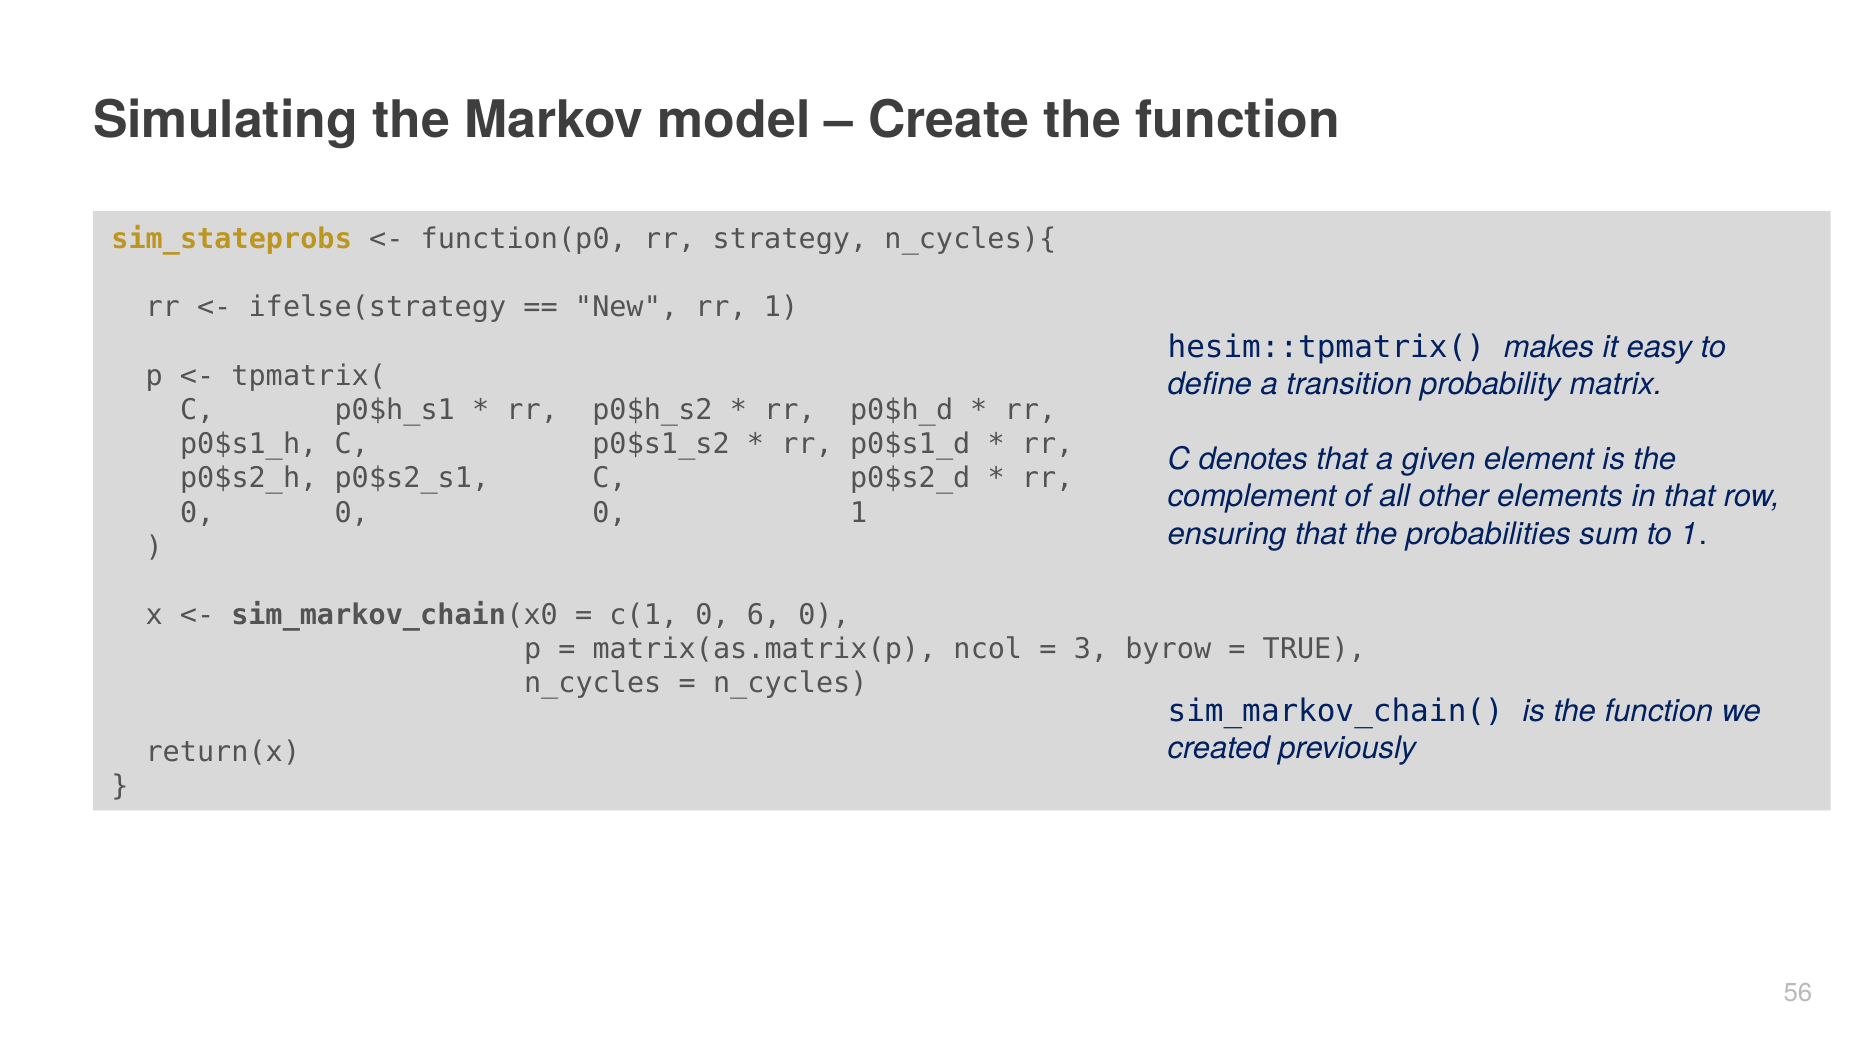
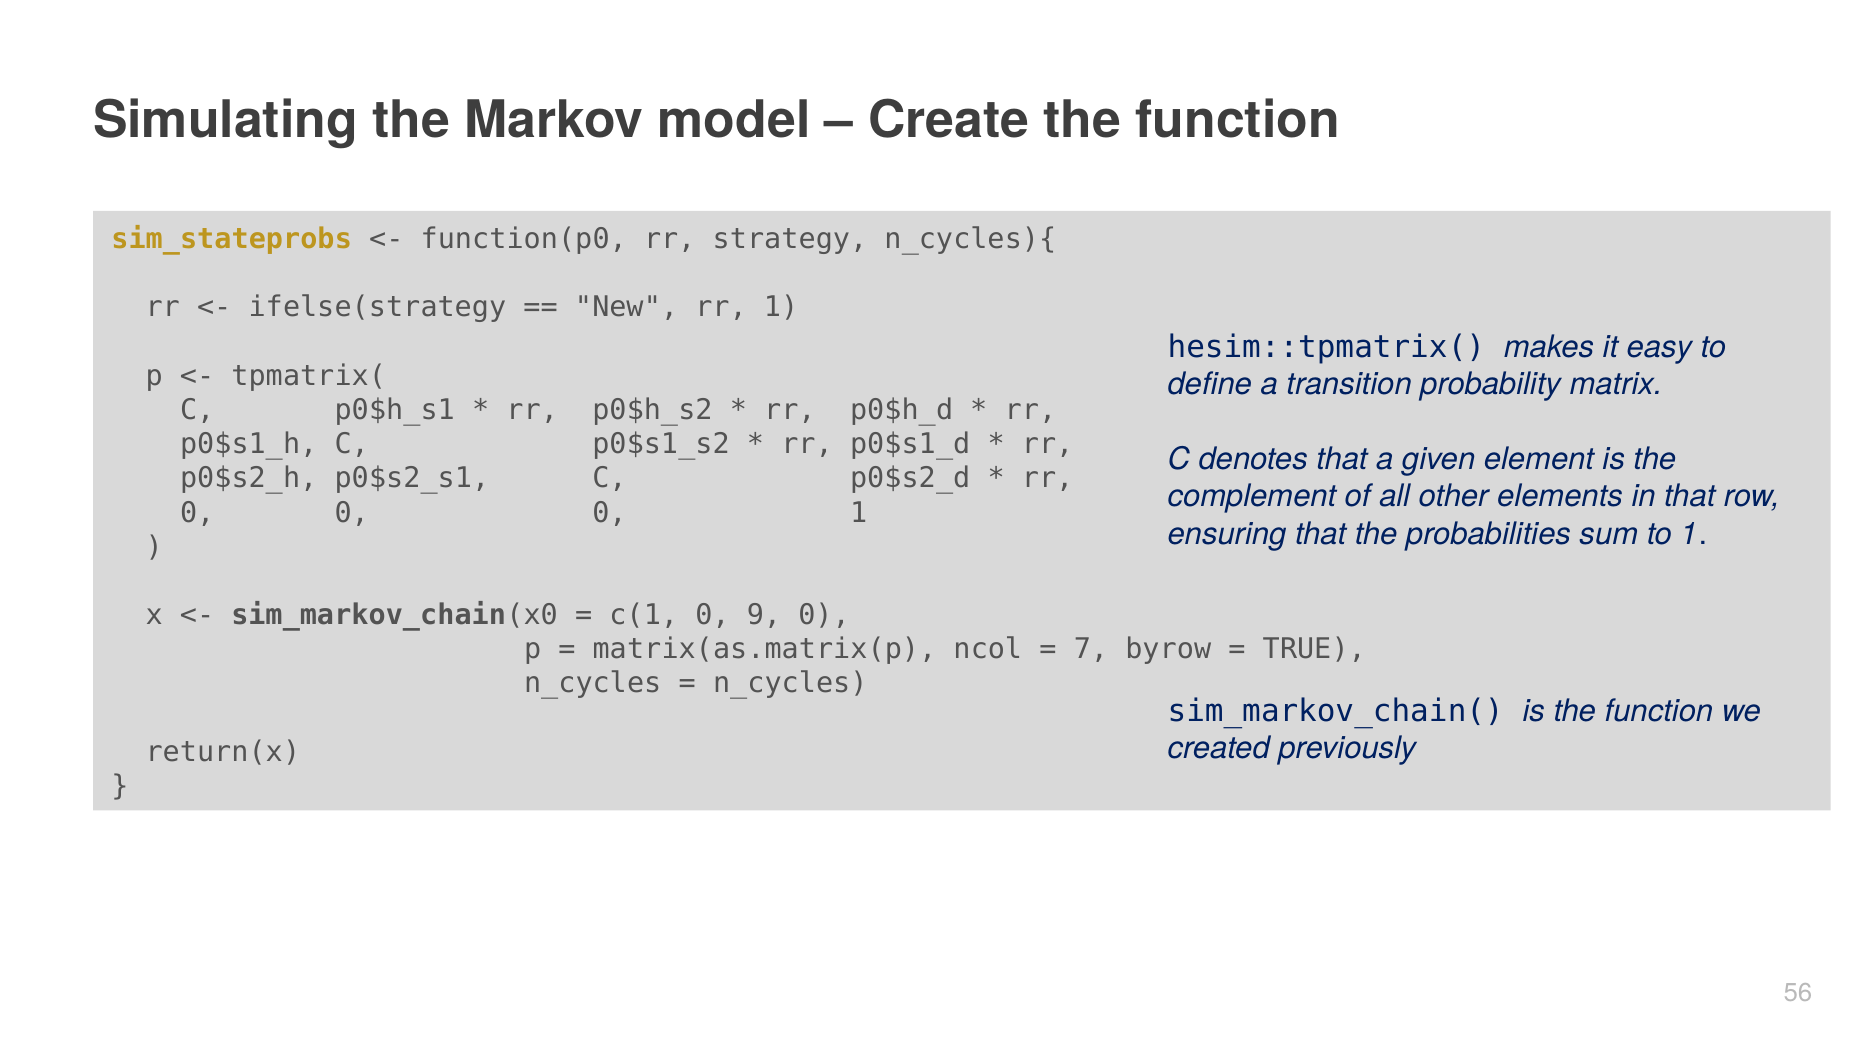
6: 6 -> 9 (764, 615)
3: 3 -> 7 (1091, 649)
